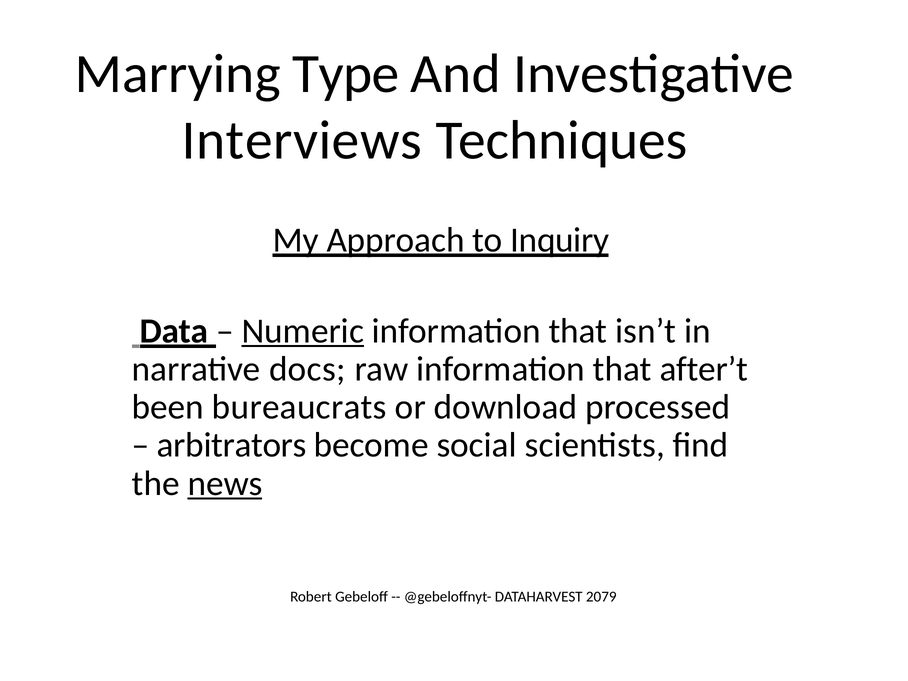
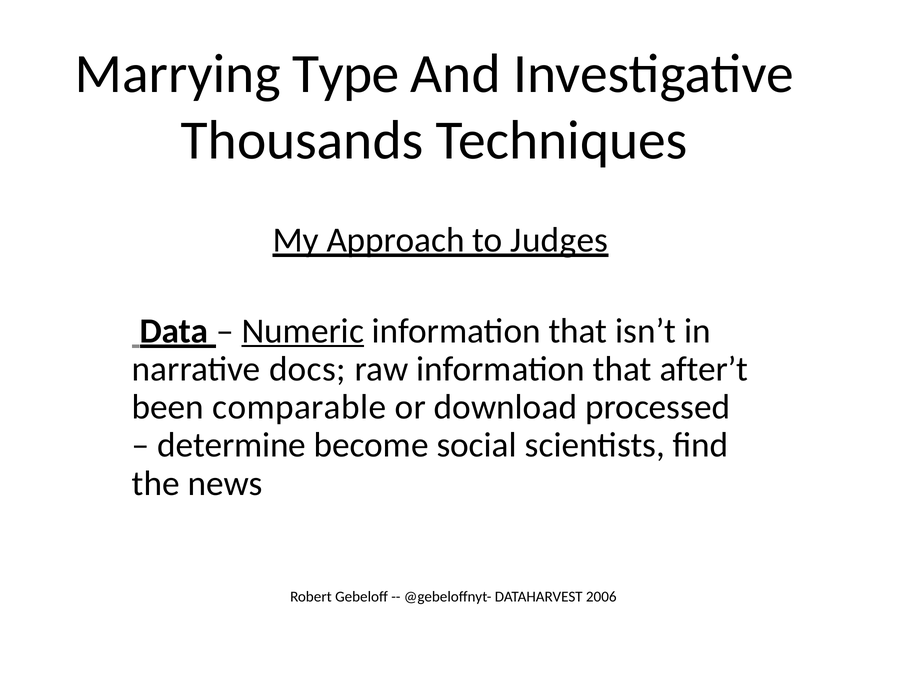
Interviews: Interviews -> Thousands (302, 141)
Inquiry: Inquiry -> Judges (559, 240)
bureaucrats: bureaucrats -> comparable (299, 407)
arbitrators: arbitrators -> determine (232, 445)
news underline: present -> none (225, 483)
2079: 2079 -> 2006 (601, 597)
